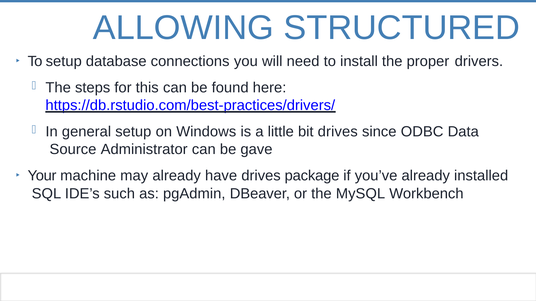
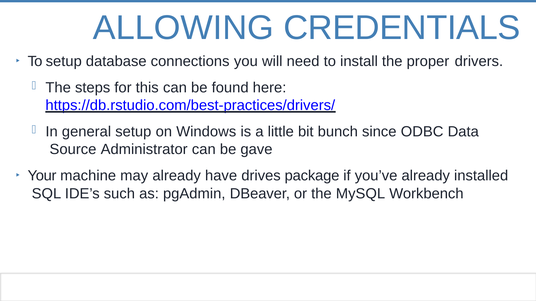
STRUCTURED: STRUCTURED -> CREDENTIALS (402, 28)
bit drives: drives -> bunch (338, 132)
